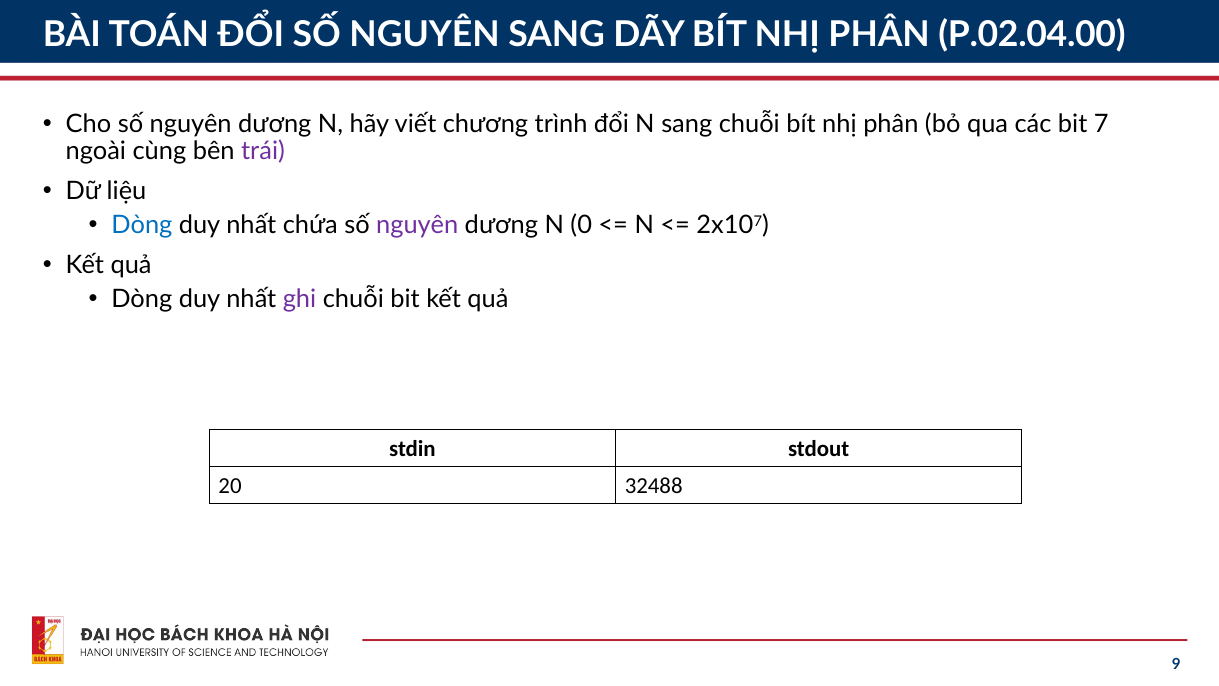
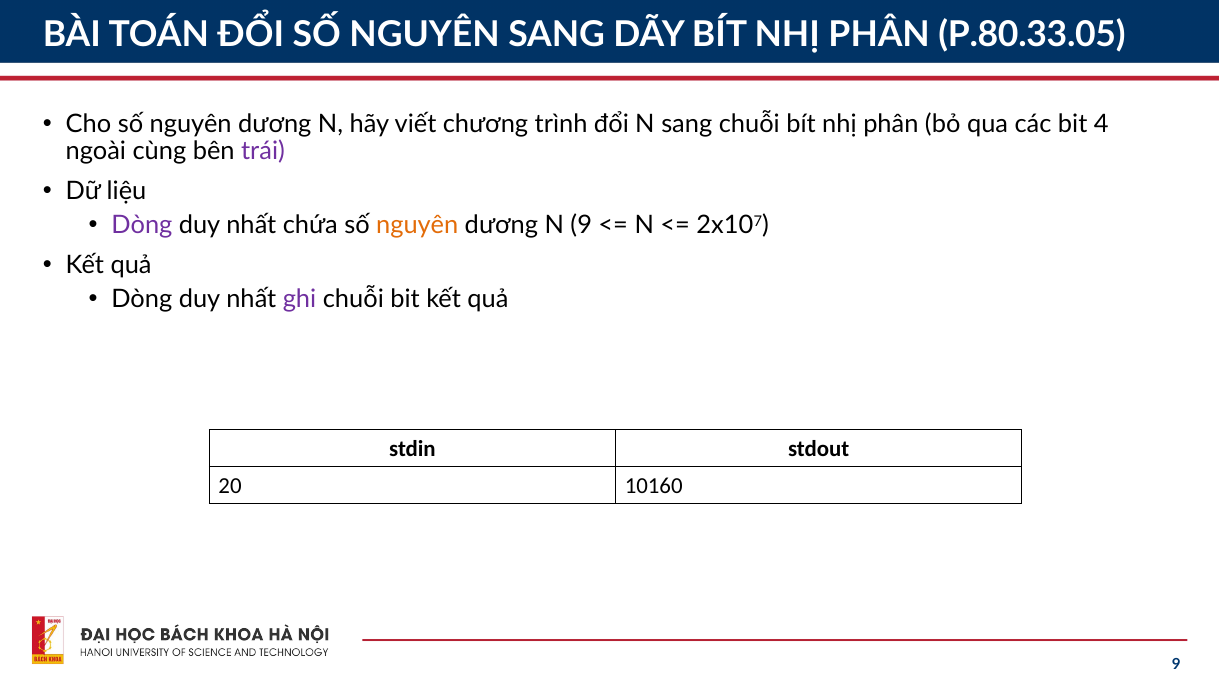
P.02.04.00: P.02.04.00 -> P.80.33.05 (1032, 35)
7: 7 -> 4 (1101, 124)
Dòng colour: blue -> purple (142, 225)
nguyên colour: purple -> orange (417, 225)
N 0: 0 -> 9 (581, 225)
32488: 32488 -> 10160 (654, 485)
